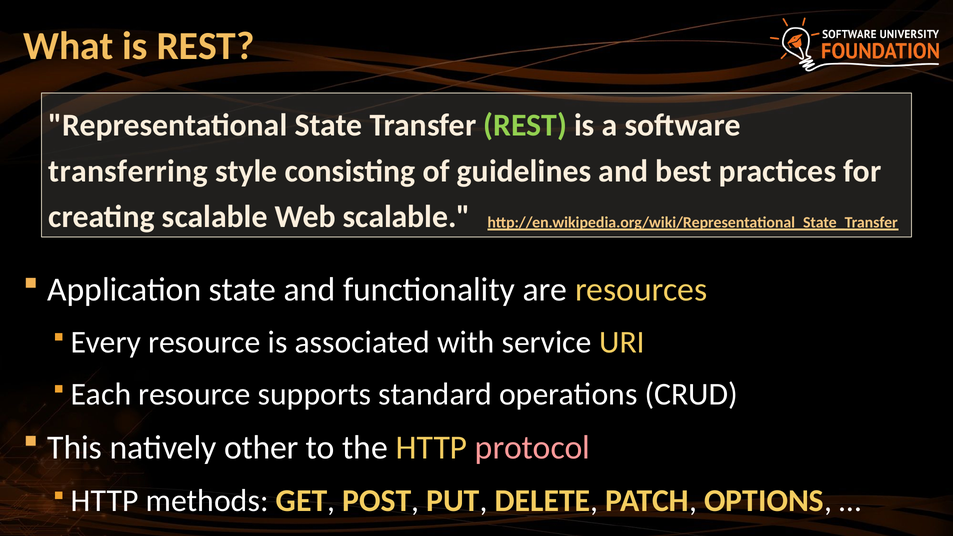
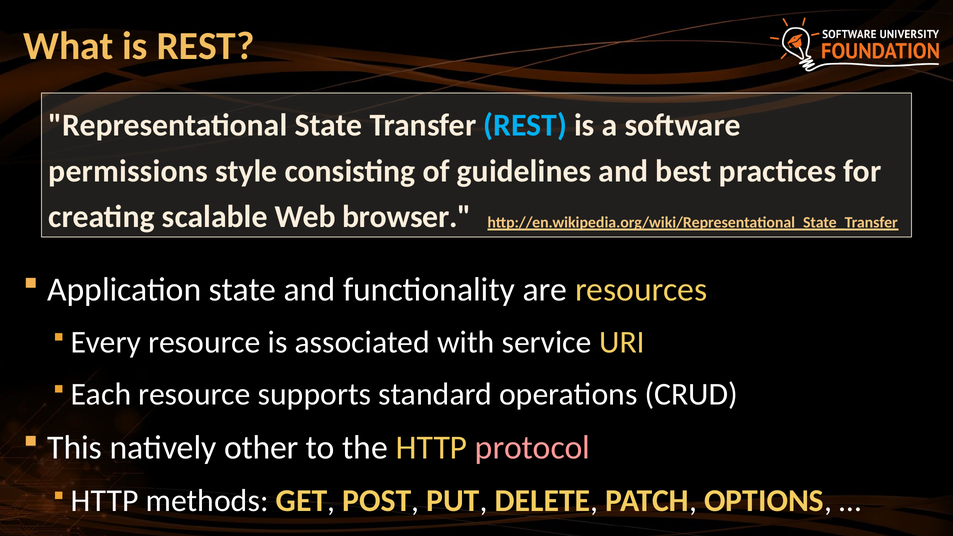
REST colour: light green -> light blue (525, 125)
transferring: transferring -> permissions (128, 171)
Web scalable: scalable -> browser (407, 217)
